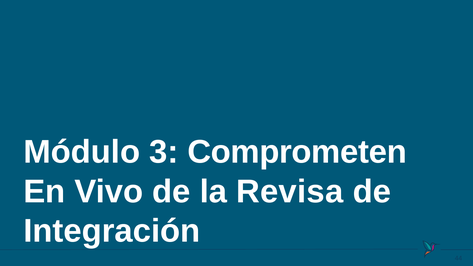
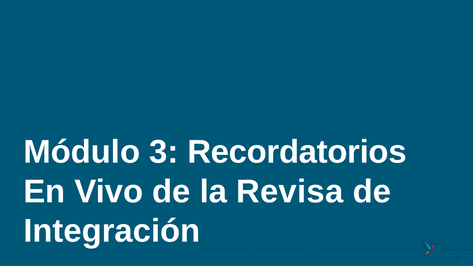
Comprometen: Comprometen -> Recordatorios (297, 152)
